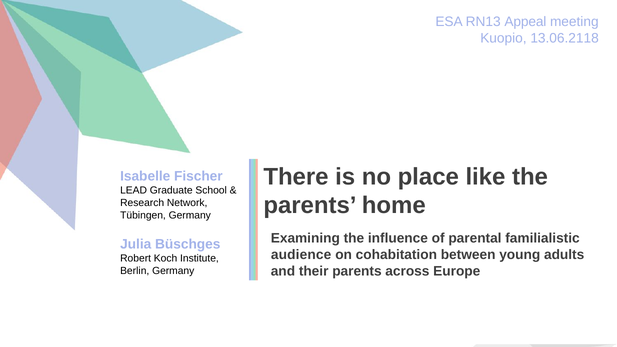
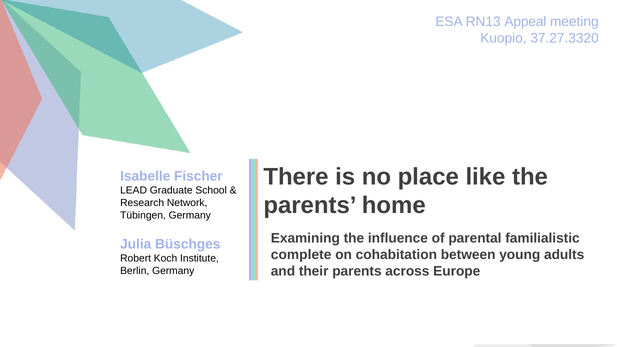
13.06.2118: 13.06.2118 -> 37.27.3320 (565, 38)
audience: audience -> complete (301, 255)
